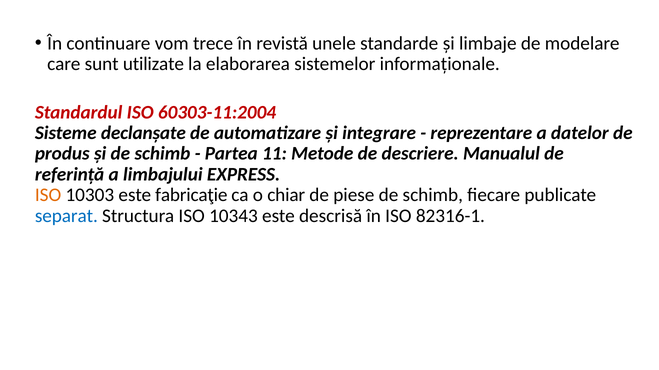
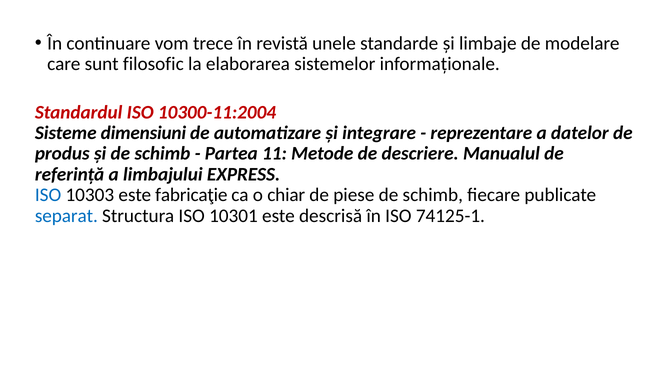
utilizate: utilizate -> filosofic (153, 64)
60303-11:2004: 60303-11:2004 -> 10300-11:2004 (217, 112)
declanșate: declanșate -> dimensiuni (143, 133)
ISO colour: orange -> blue (48, 195)
10343: 10343 -> 10301 (233, 216)
82316-1: 82316-1 -> 74125-1 (450, 216)
